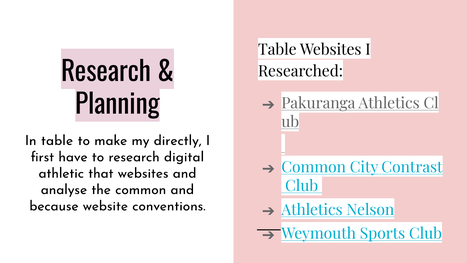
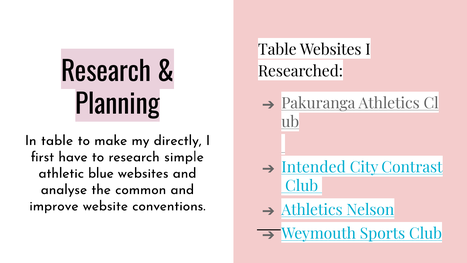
digital: digital -> simple (184, 157)
Common: Common -> Intended (314, 167)
that: that -> blue (101, 173)
because: because -> improve (54, 206)
